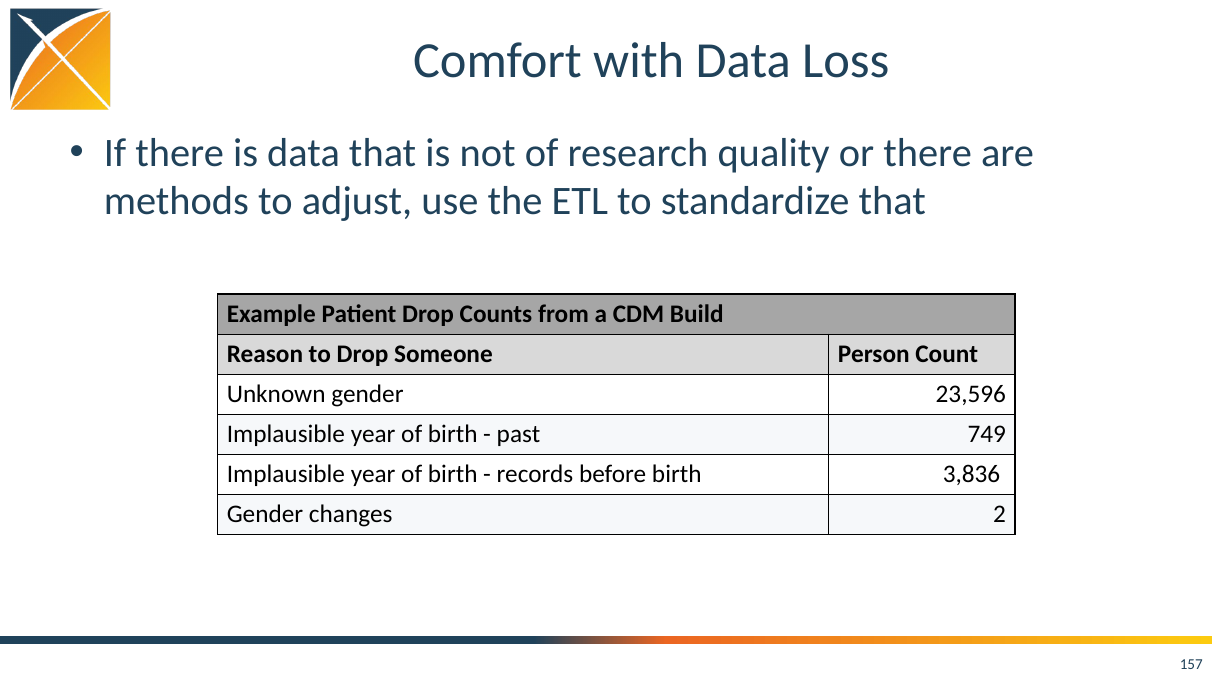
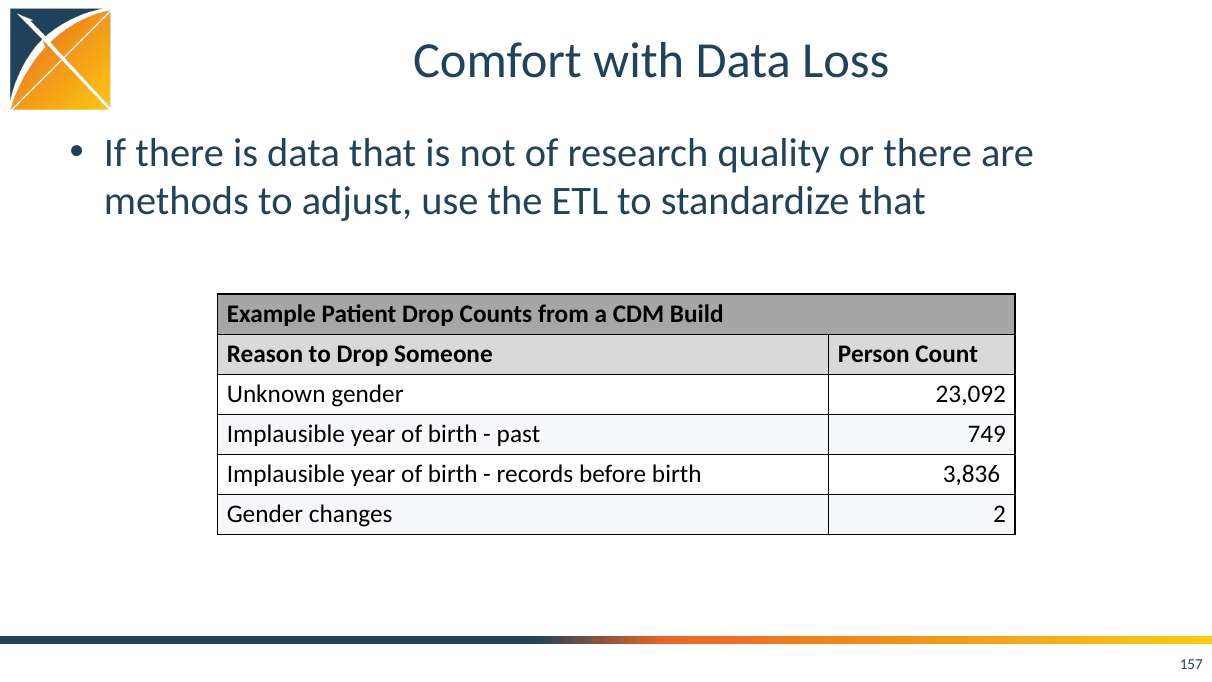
23,596: 23,596 -> 23,092 (971, 394)
